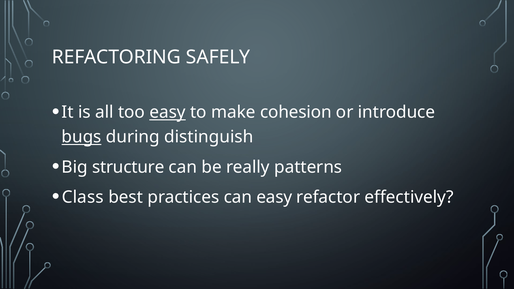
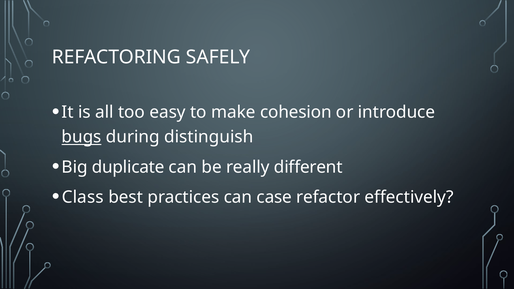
easy underline: present -> none (168, 112)
structure: structure -> duplicate (128, 167)
patterns: patterns -> different (308, 167)
can easy: easy -> case (274, 197)
